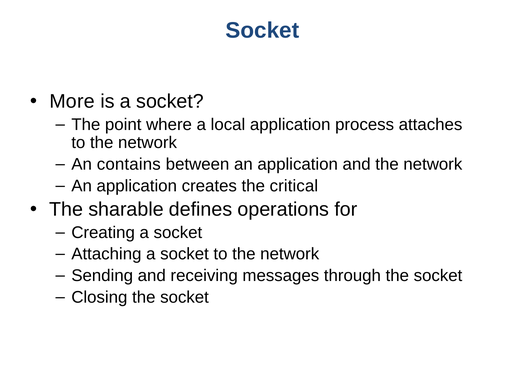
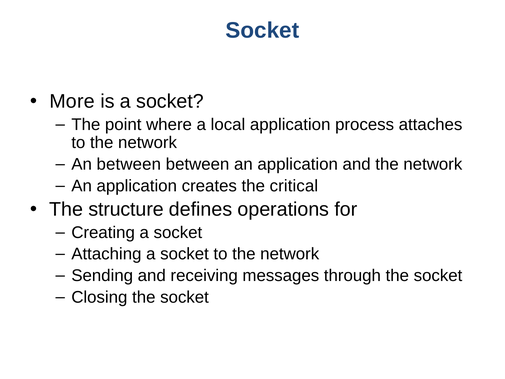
An contains: contains -> between (129, 164)
sharable: sharable -> structure (126, 209)
